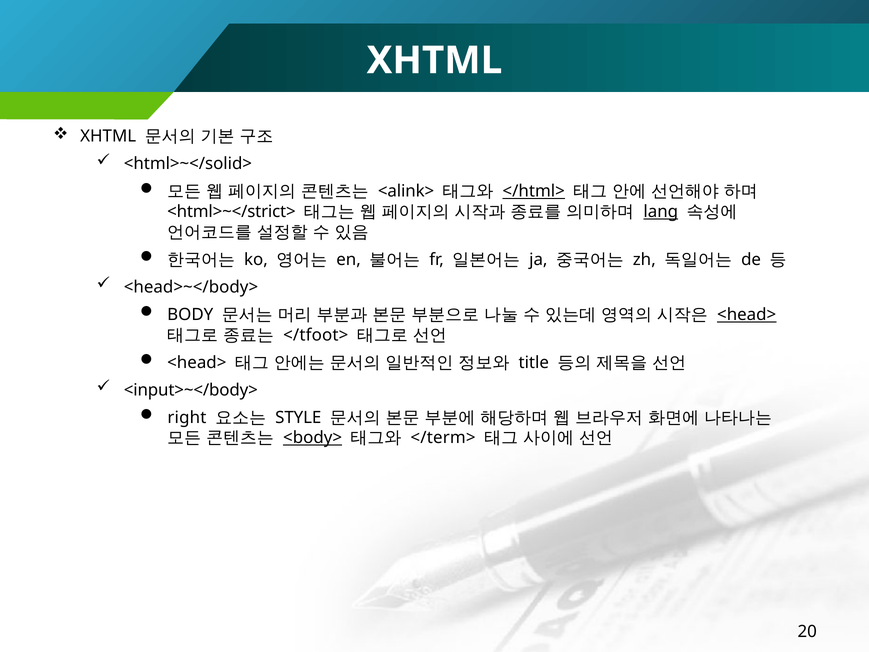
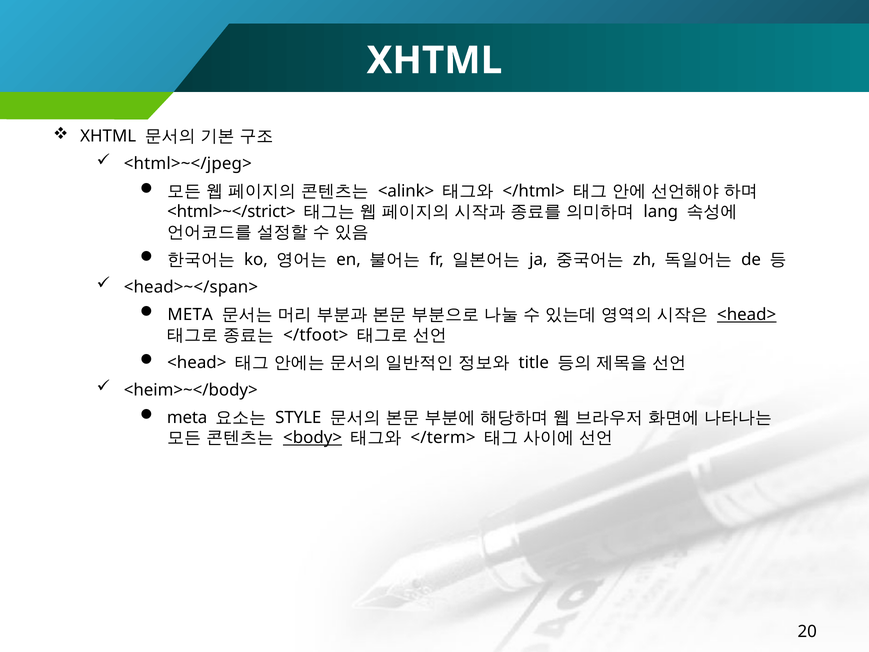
<html>~</solid>: <html>~</solid> -> <html>~</jpeg> (188, 164)
</html> underline: present -> none (534, 191)
lang underline: present -> none (661, 212)
<head>~</body>: <head>~</body> -> <head>~</span> (191, 287)
BODY: BODY -> META (190, 315)
<input>~</body>: <input>~</body> -> <heim>~</body> (191, 390)
right: right -> meta (187, 417)
